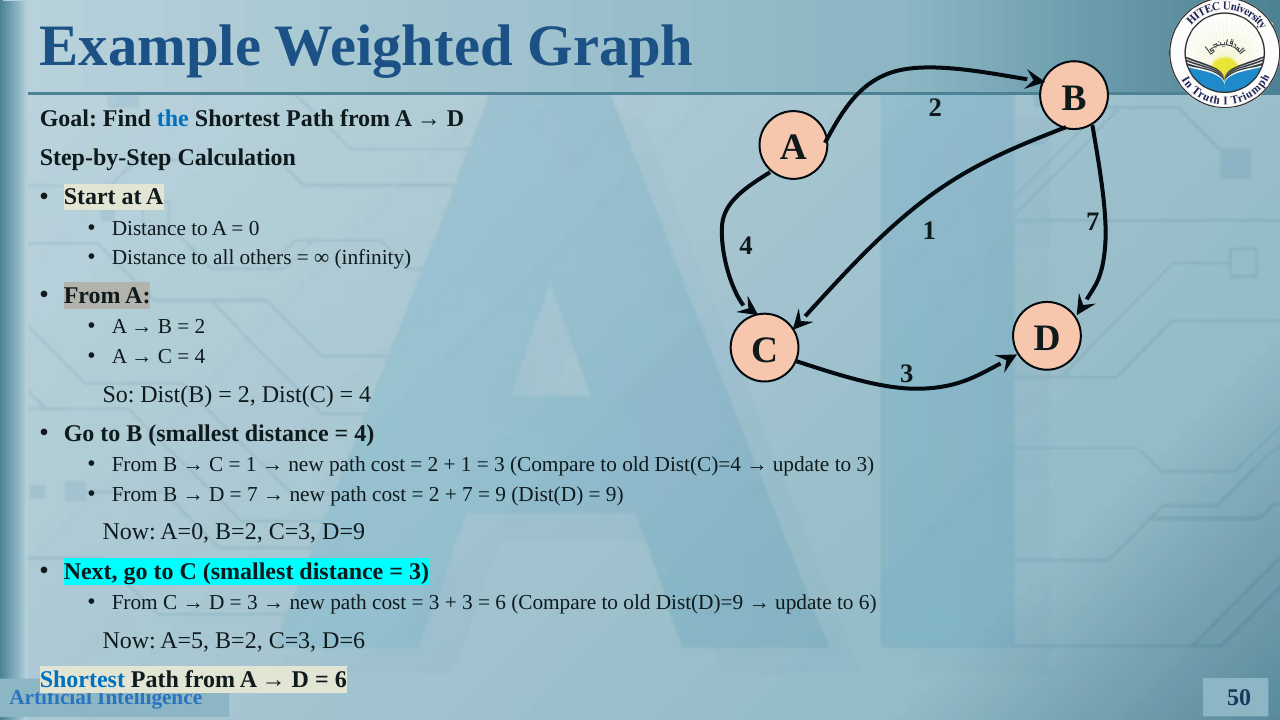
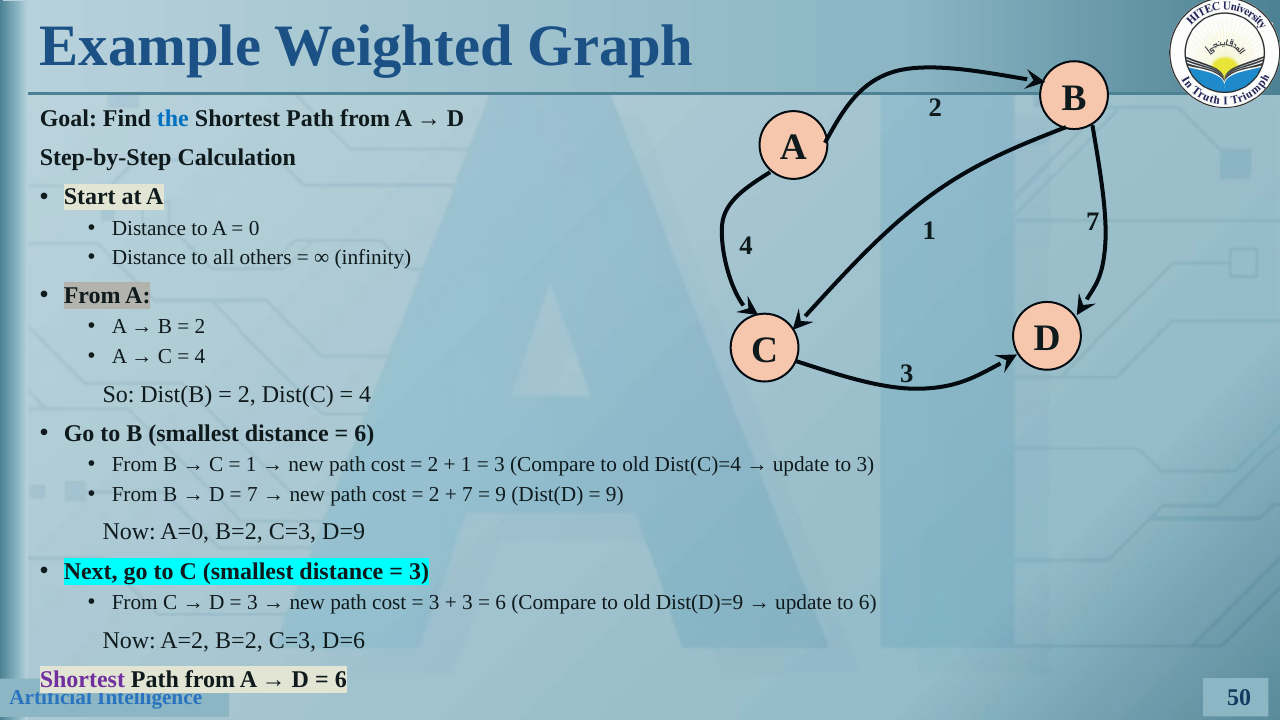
4: 4 -> 6 (364, 433)
A=5: A=5 -> A=2 (185, 640)
Shortest colour: blue -> purple (82, 680)
